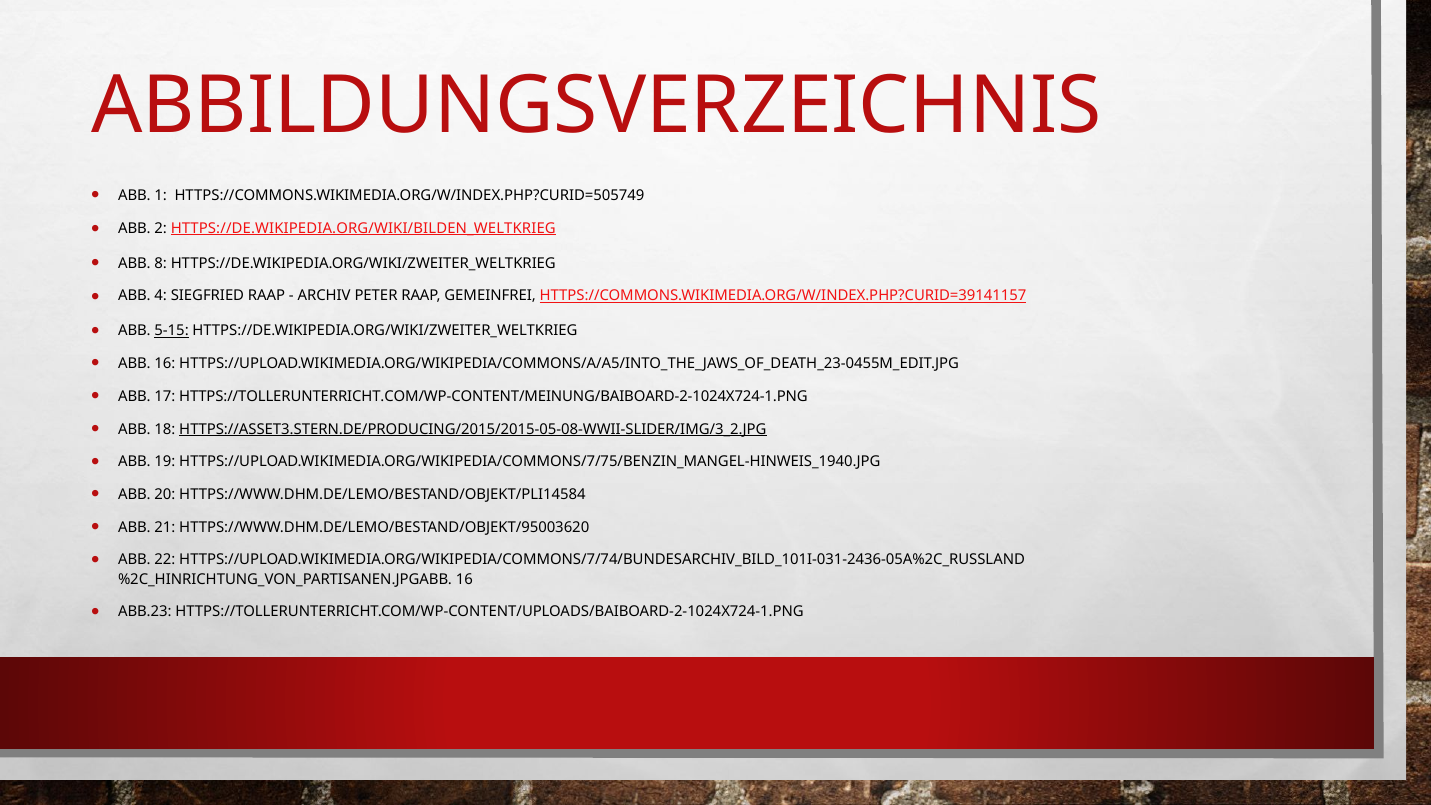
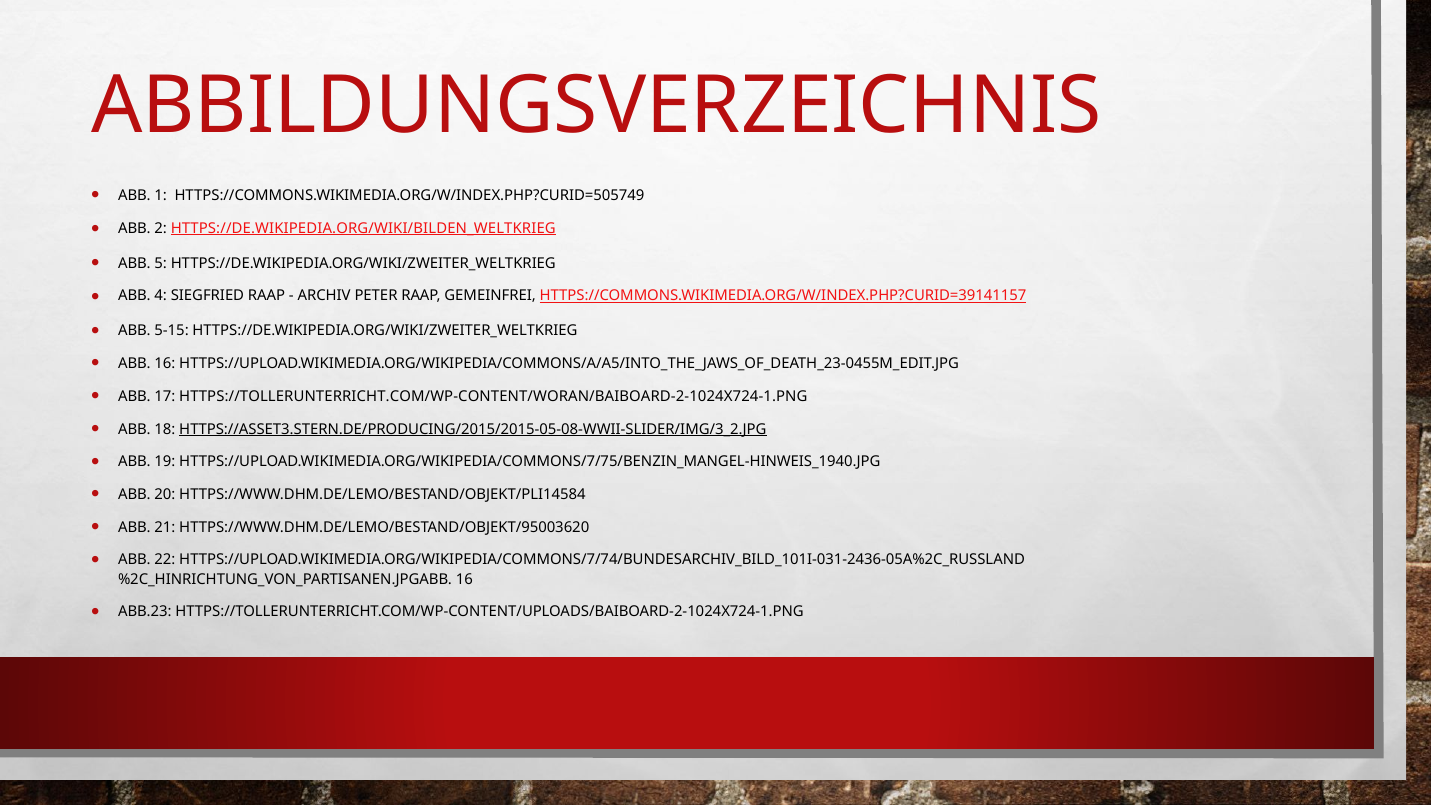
8: 8 -> 5 (161, 263)
5-15 underline: present -> none (172, 331)
HTTPS://TOLLERUNTERRICHT.COM/WP-CONTENT/MEINUNG/BAIBOARD-2-1024X724-1.PNG: HTTPS://TOLLERUNTERRICHT.COM/WP-CONTENT/MEINUNG/BAIBOARD-2-1024X724-1.PNG -> HTTPS://TOLLERUNTERRICHT.COM/WP-CONTENT/WORAN/BAIBOARD-2-1024X724-1.PNG (493, 396)
